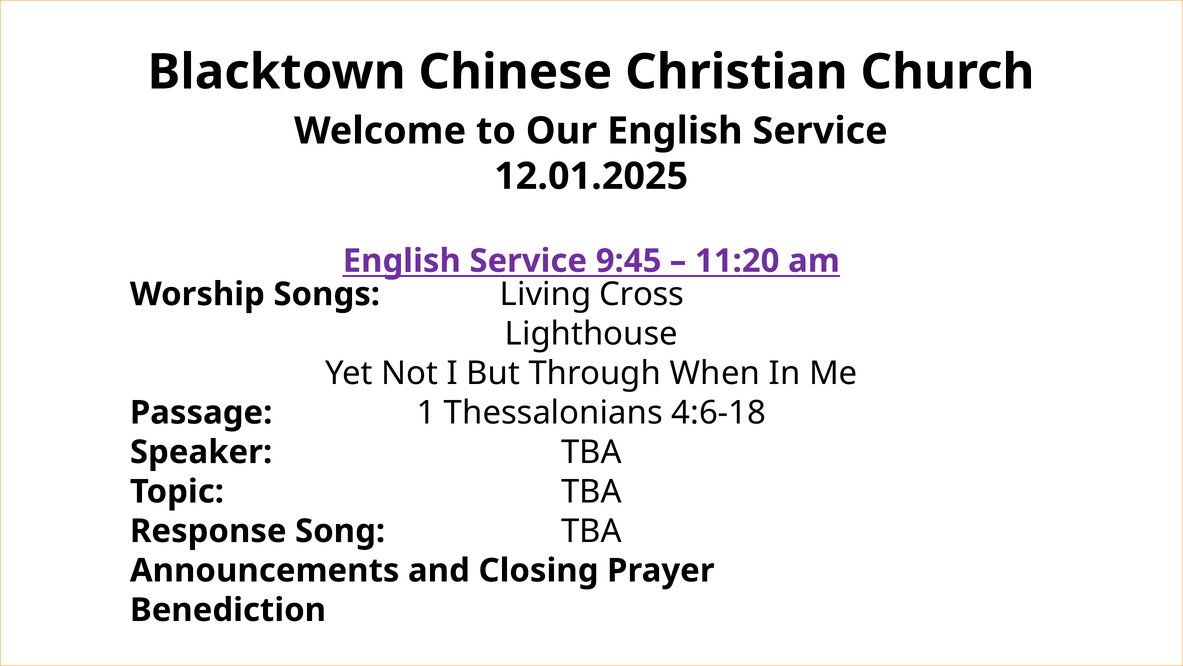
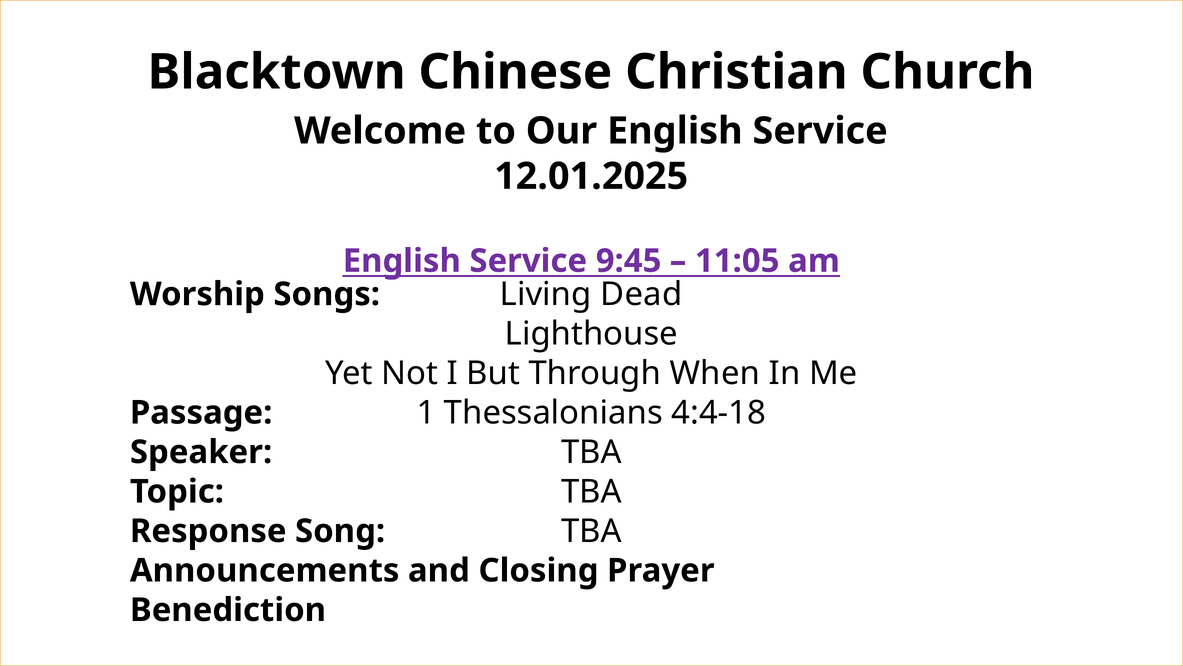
11:20: 11:20 -> 11:05 (737, 261)
Cross: Cross -> Dead (641, 294)
4:6-18: 4:6-18 -> 4:4-18 (719, 412)
